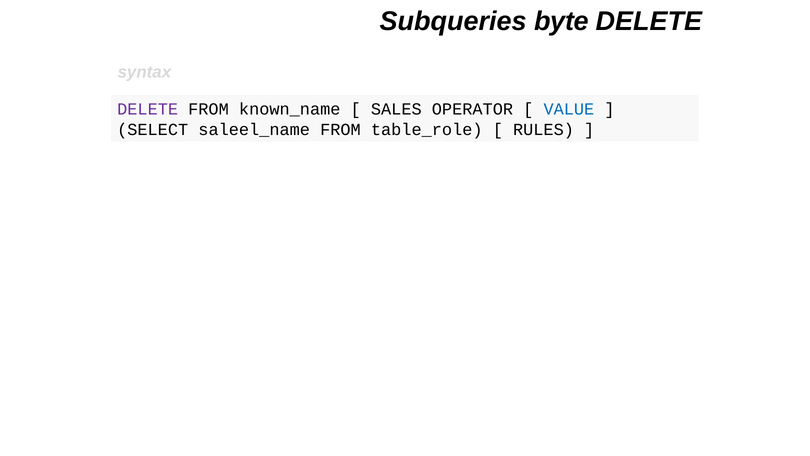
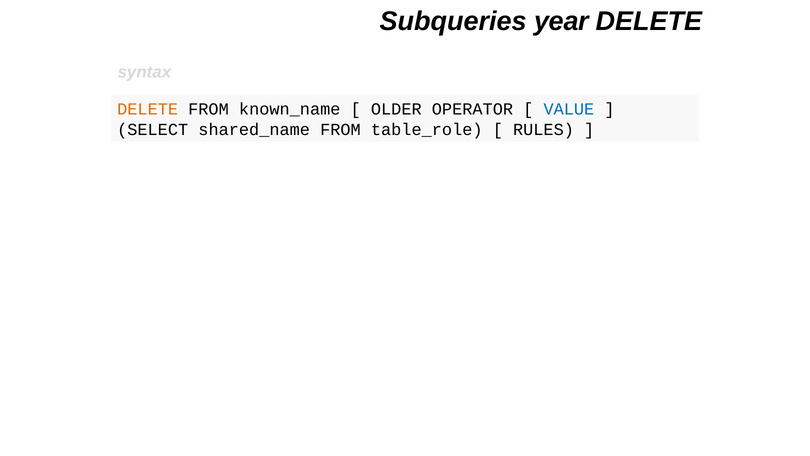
byte: byte -> year (561, 21)
DELETE colour: purple -> orange (148, 109)
SALES: SALES -> OLDER (396, 109)
saleel_name: saleel_name -> shared_name (254, 130)
